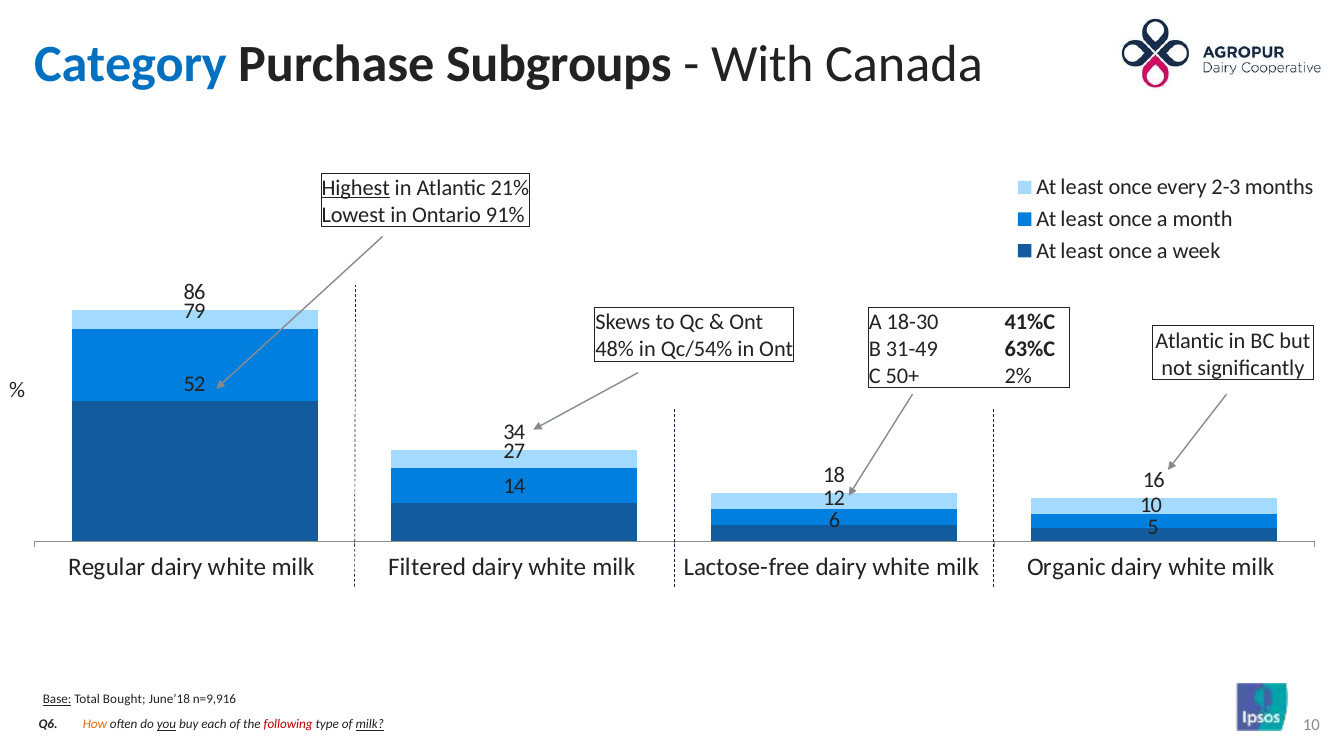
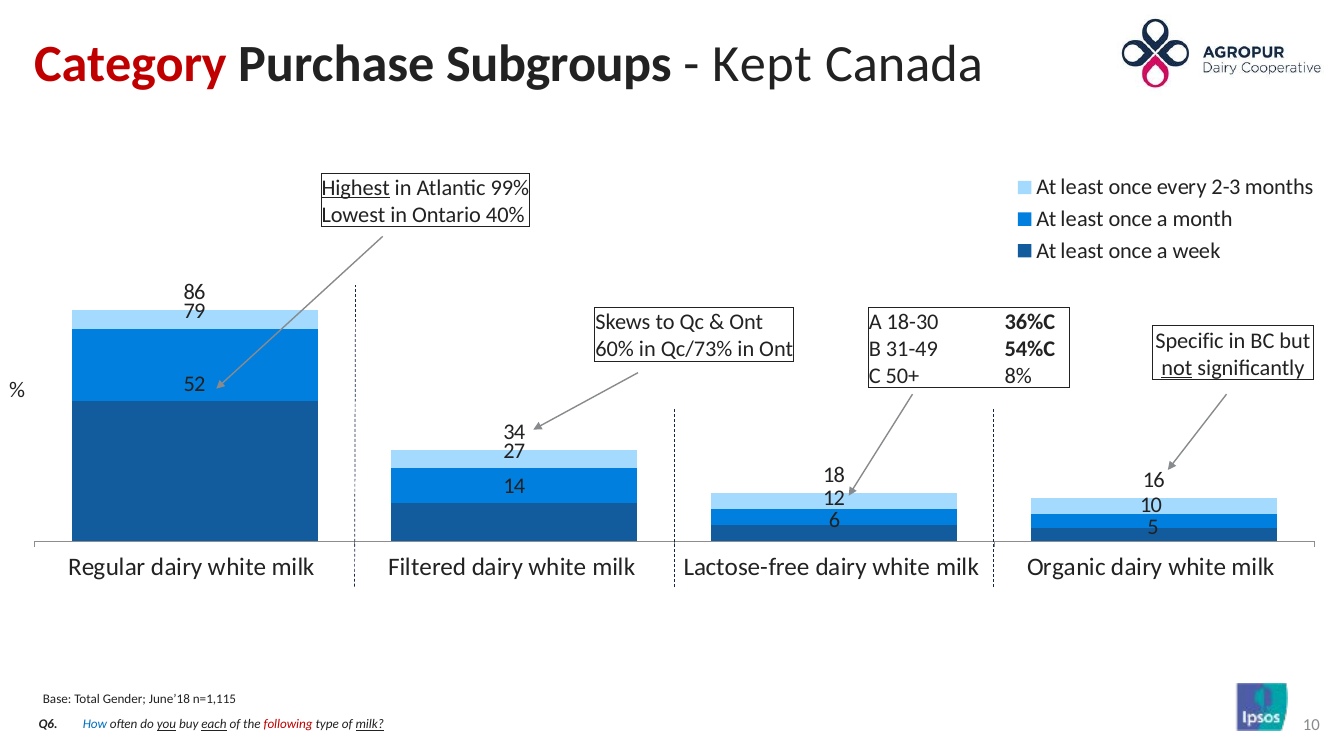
Category colour: blue -> red (130, 64)
With: With -> Kept (762, 64)
21%: 21% -> 99% (510, 188)
91%: 91% -> 40% (505, 215)
41%C: 41%C -> 36%C (1030, 323)
48%: 48% -> 60% (615, 349)
Qc/54%: Qc/54% -> Qc/73% (697, 349)
Ont Atlantic: Atlantic -> Specific (1190, 341)
63%C: 63%C -> 54%C (1030, 349)
not underline: none -> present (1177, 368)
2%: 2% -> 8% (1018, 376)
Base underline: present -> none (57, 700)
Bought: Bought -> Gender (124, 700)
n=9,916: n=9,916 -> n=1,115 (214, 700)
How colour: orange -> blue (95, 725)
each underline: none -> present (214, 725)
